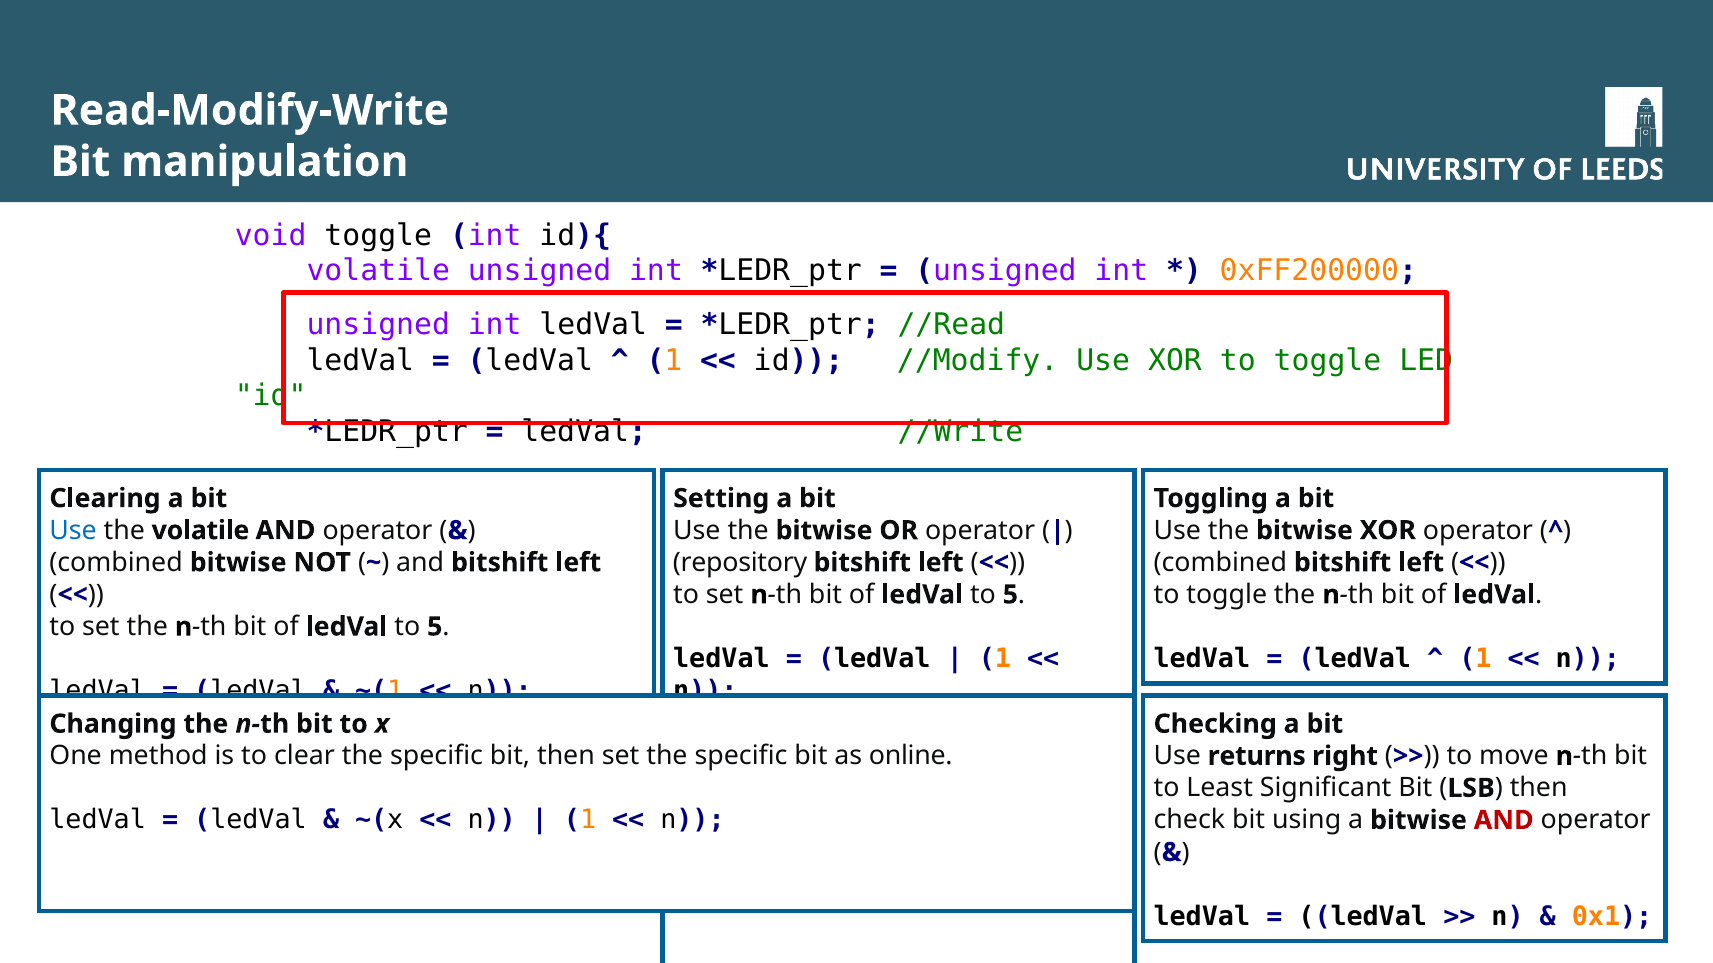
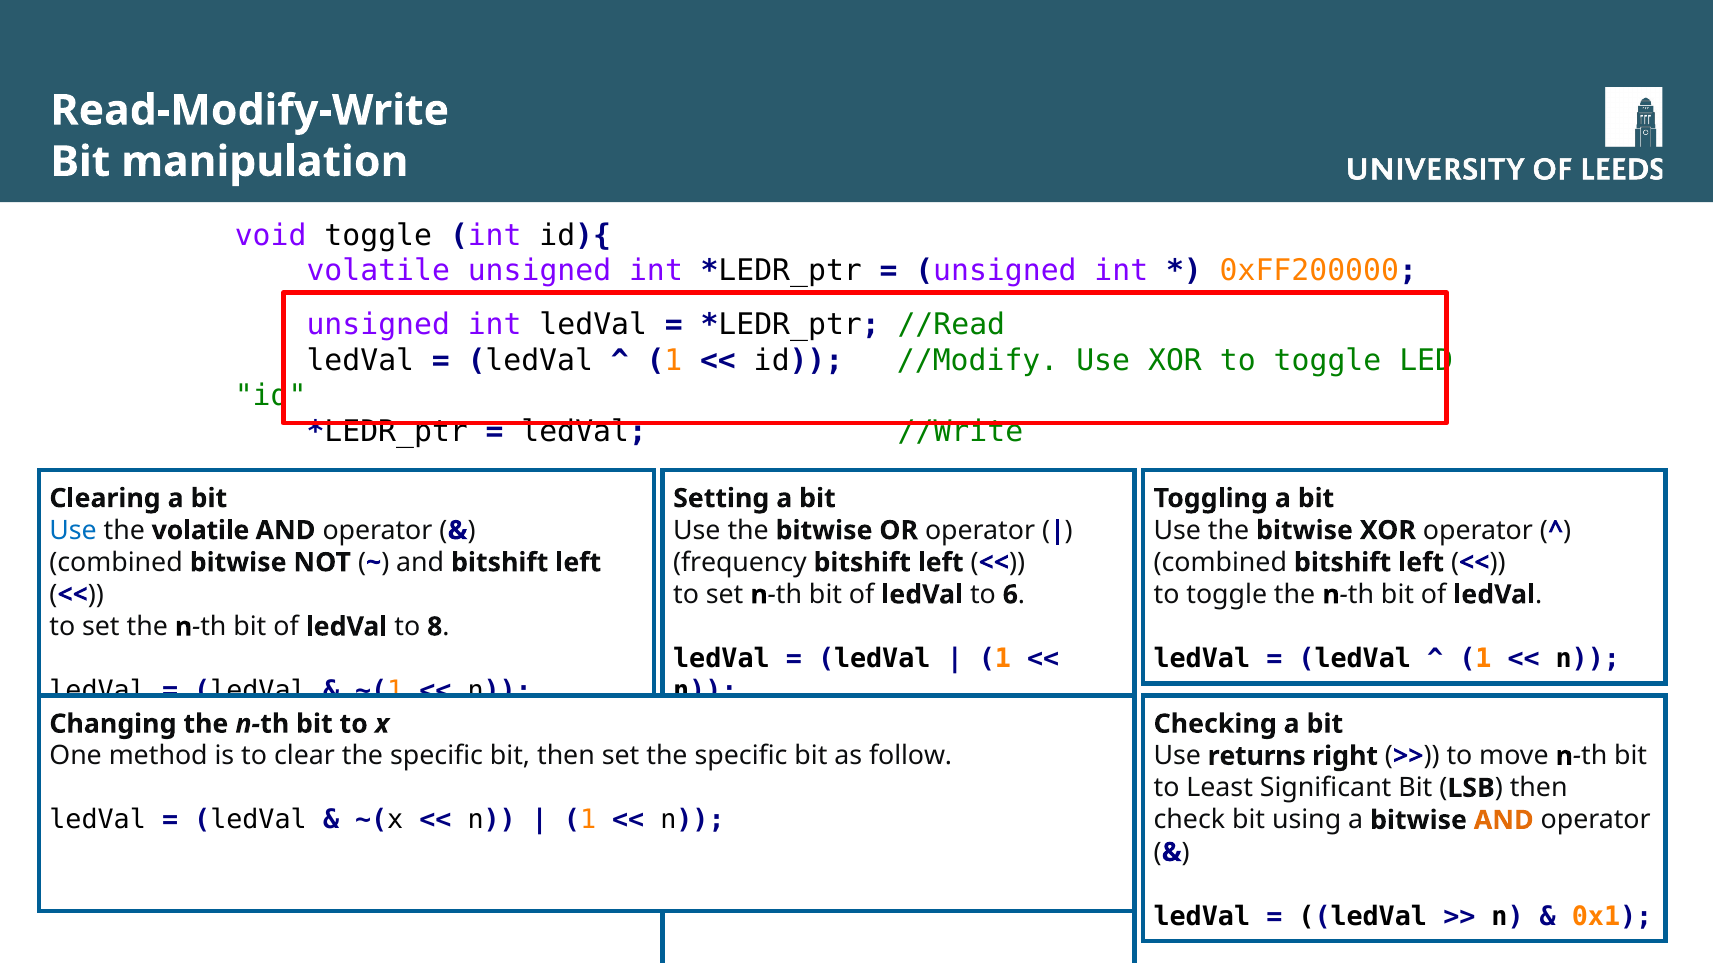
repository: repository -> frequency (740, 563)
5: 5 -> 6 (1010, 595)
5: 5 -> 8 (435, 627)
online: online -> follow (911, 756)
AND colour: red -> orange (1504, 821)
